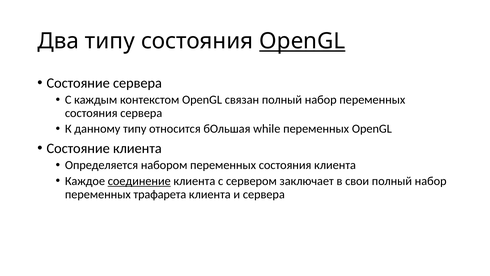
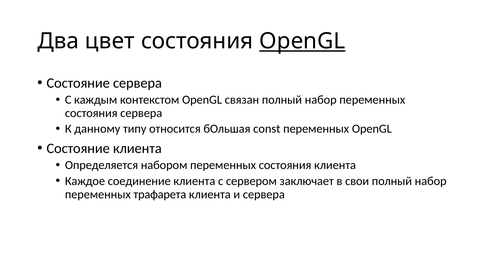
Два типу: типу -> цвет (110, 41)
while: while -> const (267, 129)
соединение underline: present -> none (139, 181)
